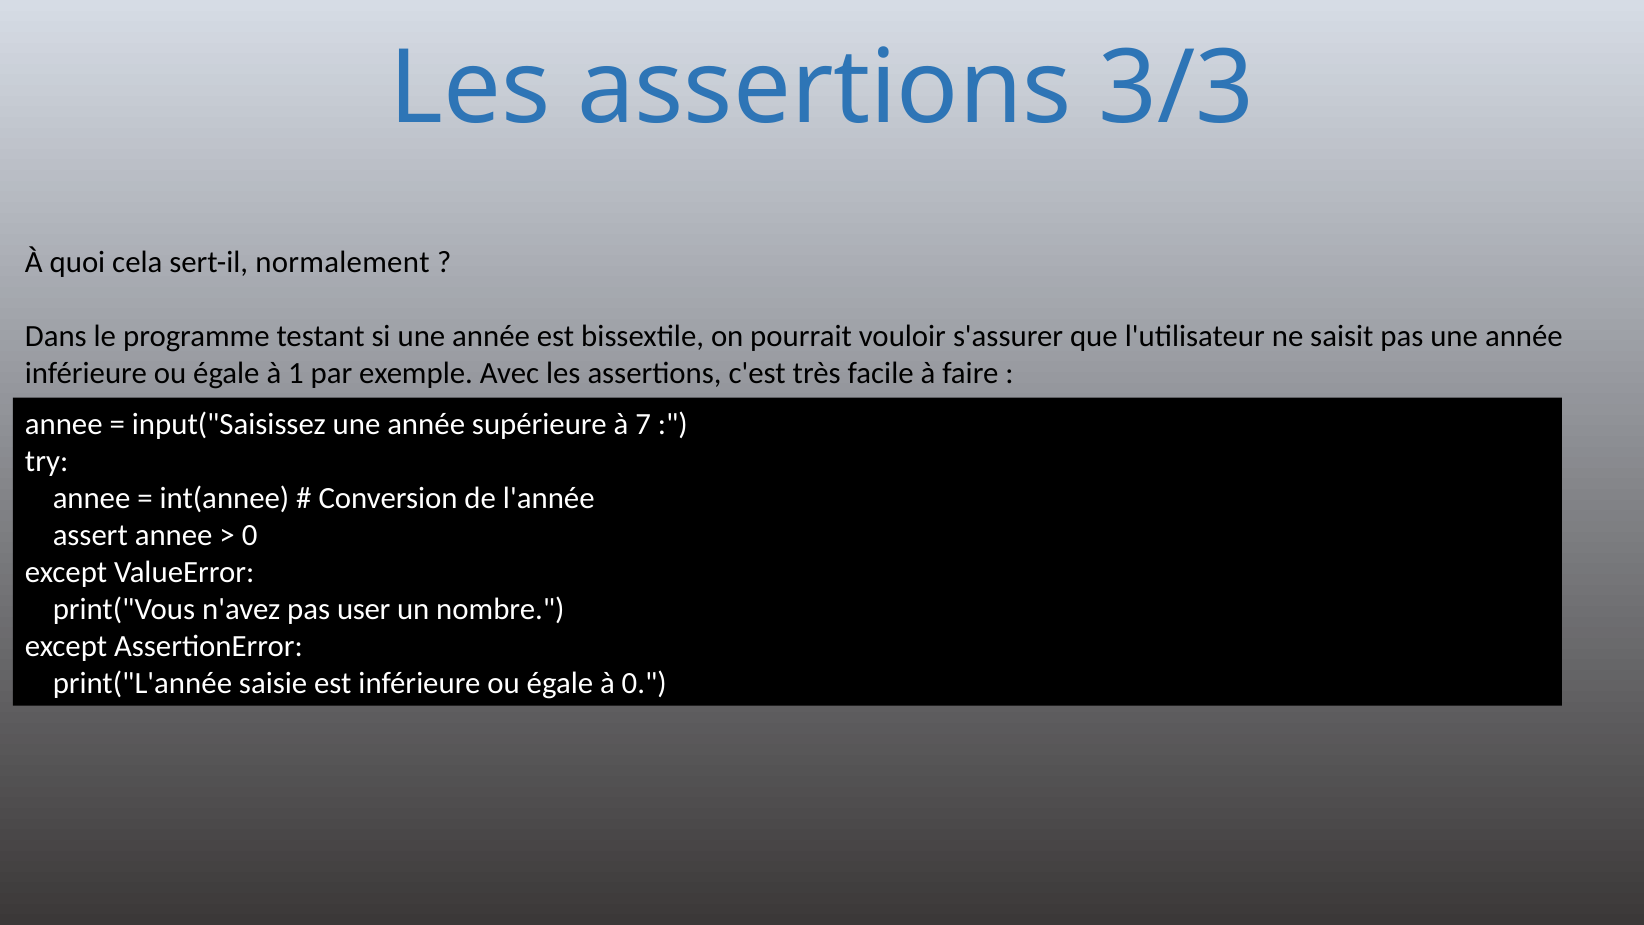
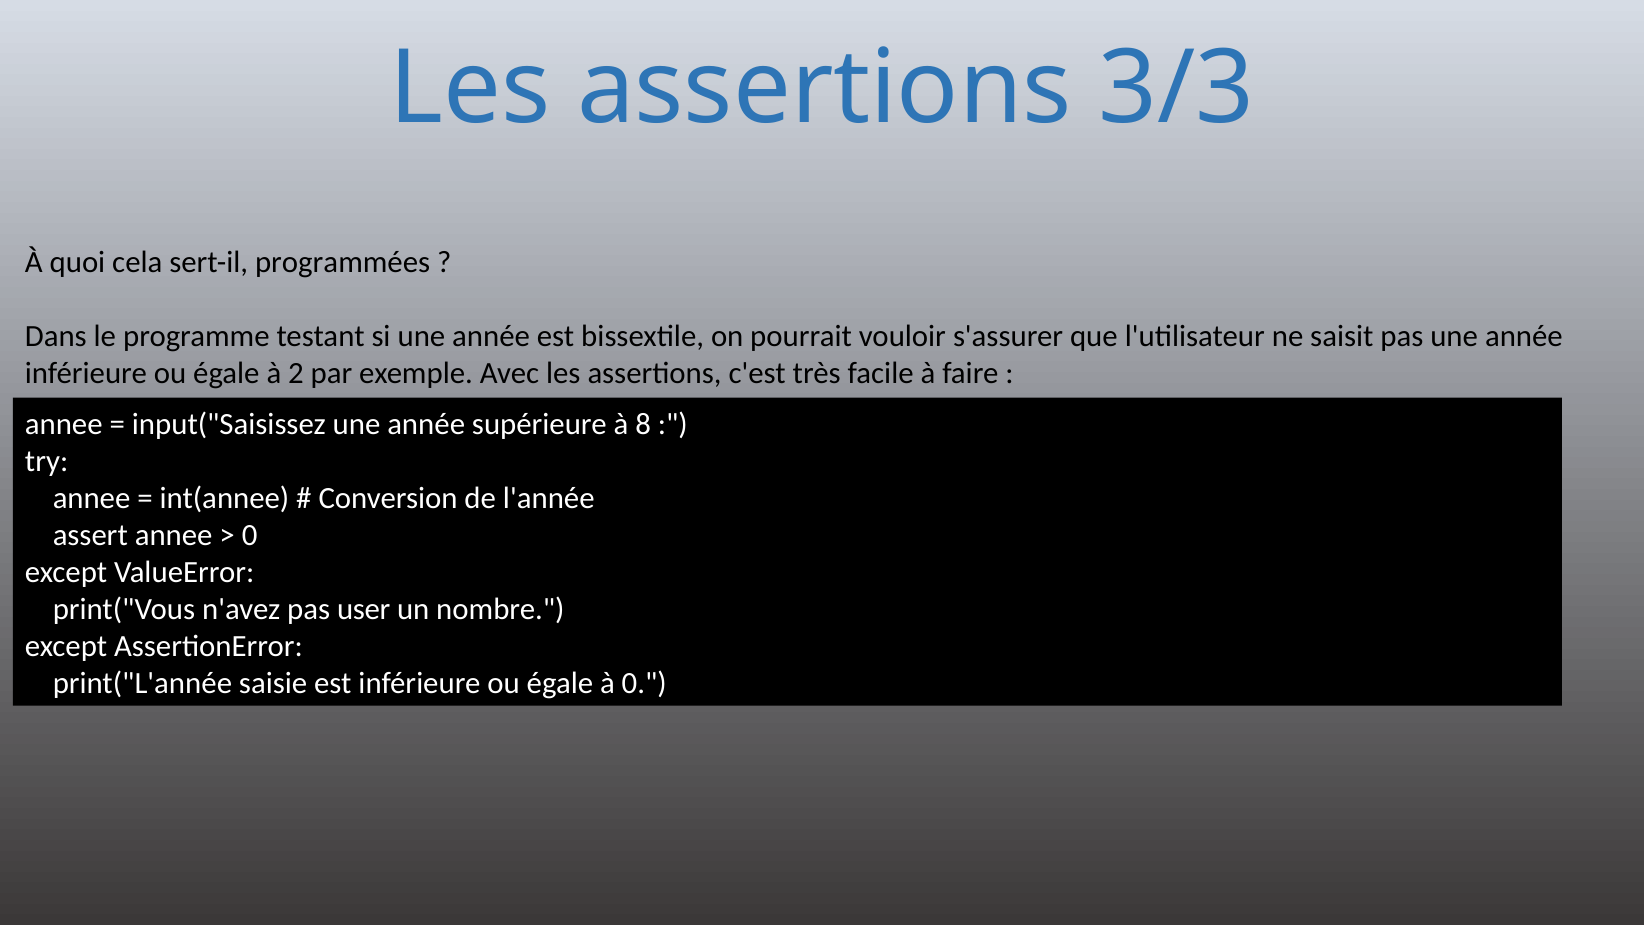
normalement: normalement -> programmées (343, 262)
1: 1 -> 2 (296, 373)
7: 7 -> 8 (643, 424)
